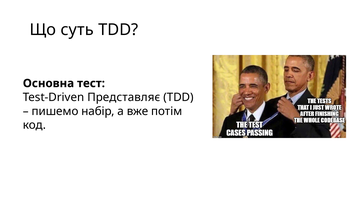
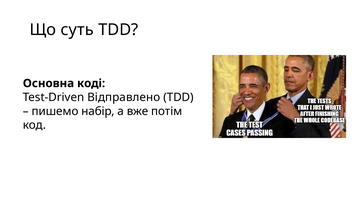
тест: тест -> коді (91, 83)
Представляє: Представляє -> Відправлено (124, 97)
